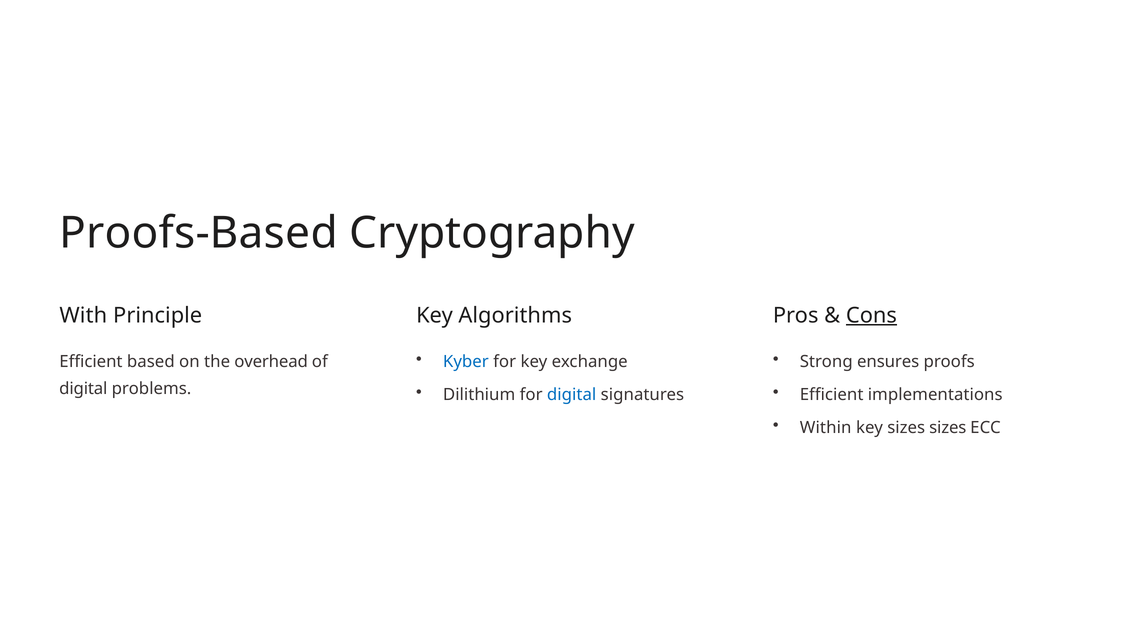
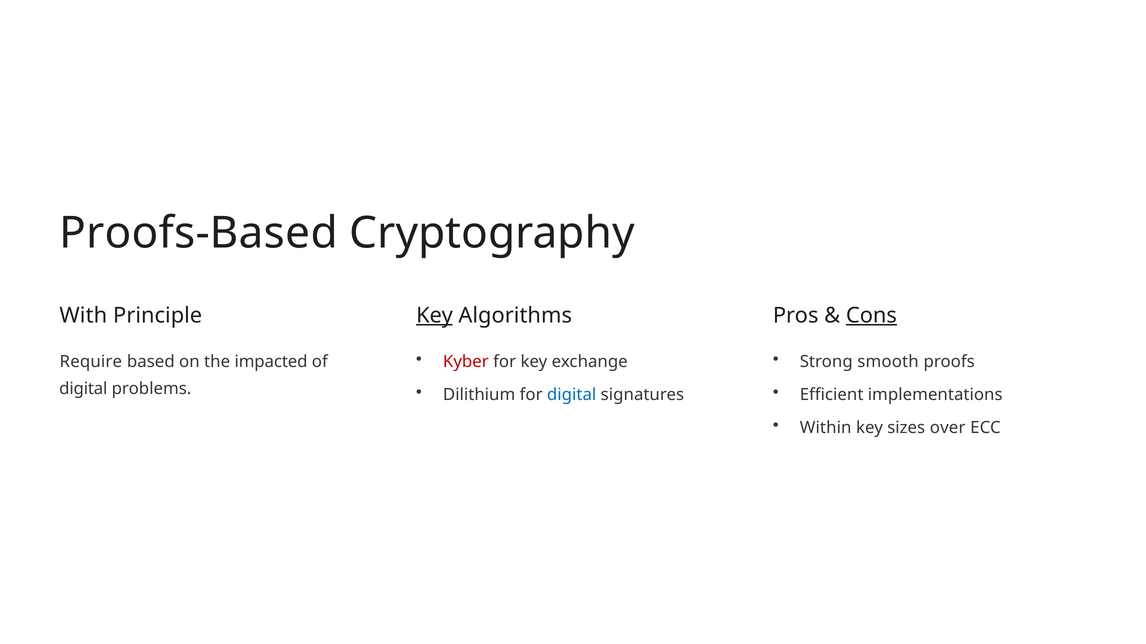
Key underline: none -> present (434, 316)
Kyber colour: blue -> red (466, 362)
ensures: ensures -> smooth (888, 362)
Efficient: Efficient -> Require (91, 362)
overhead: overhead -> impacted (271, 362)
sizes sizes: sizes -> over (948, 428)
